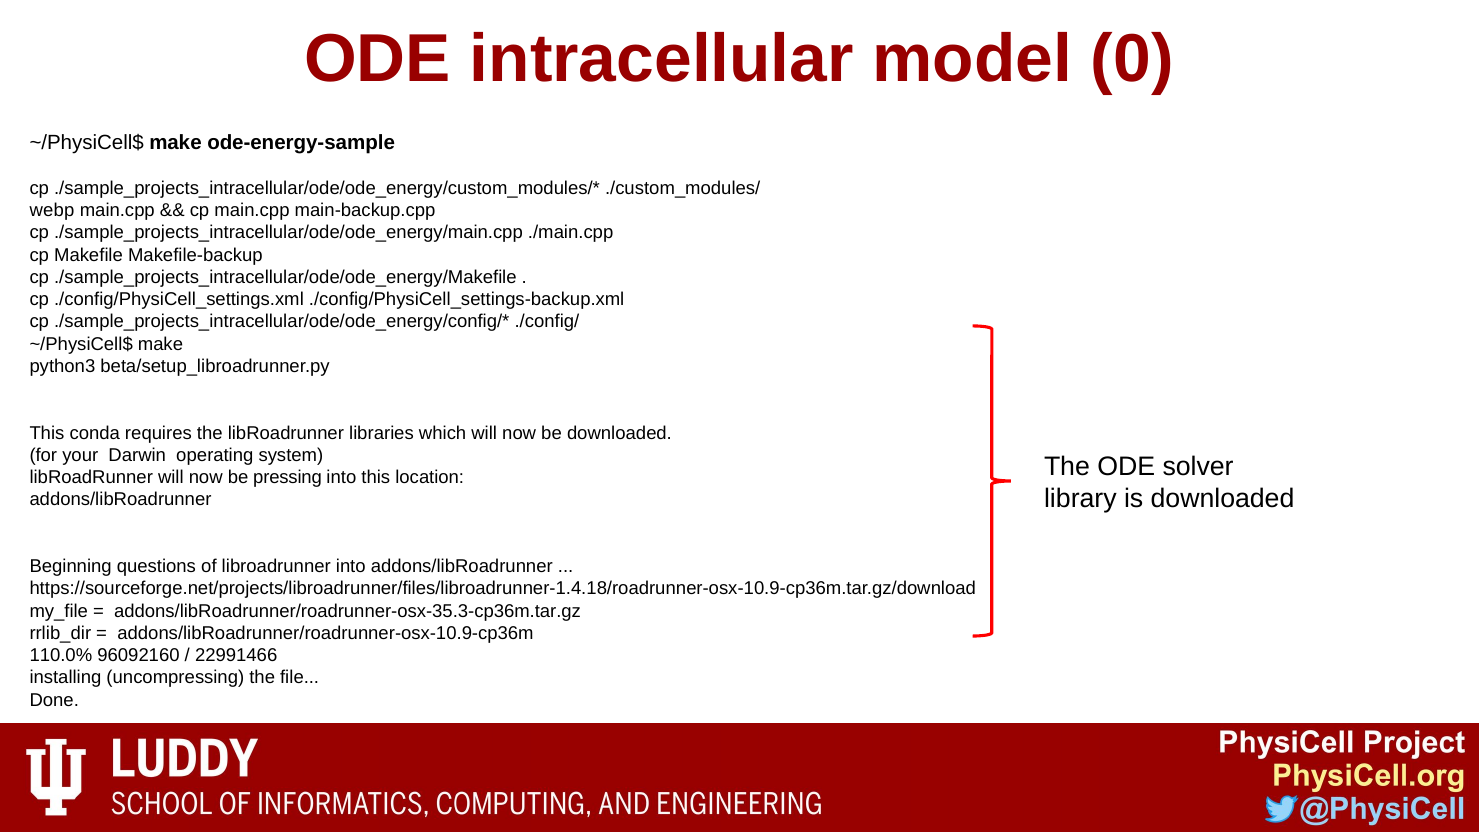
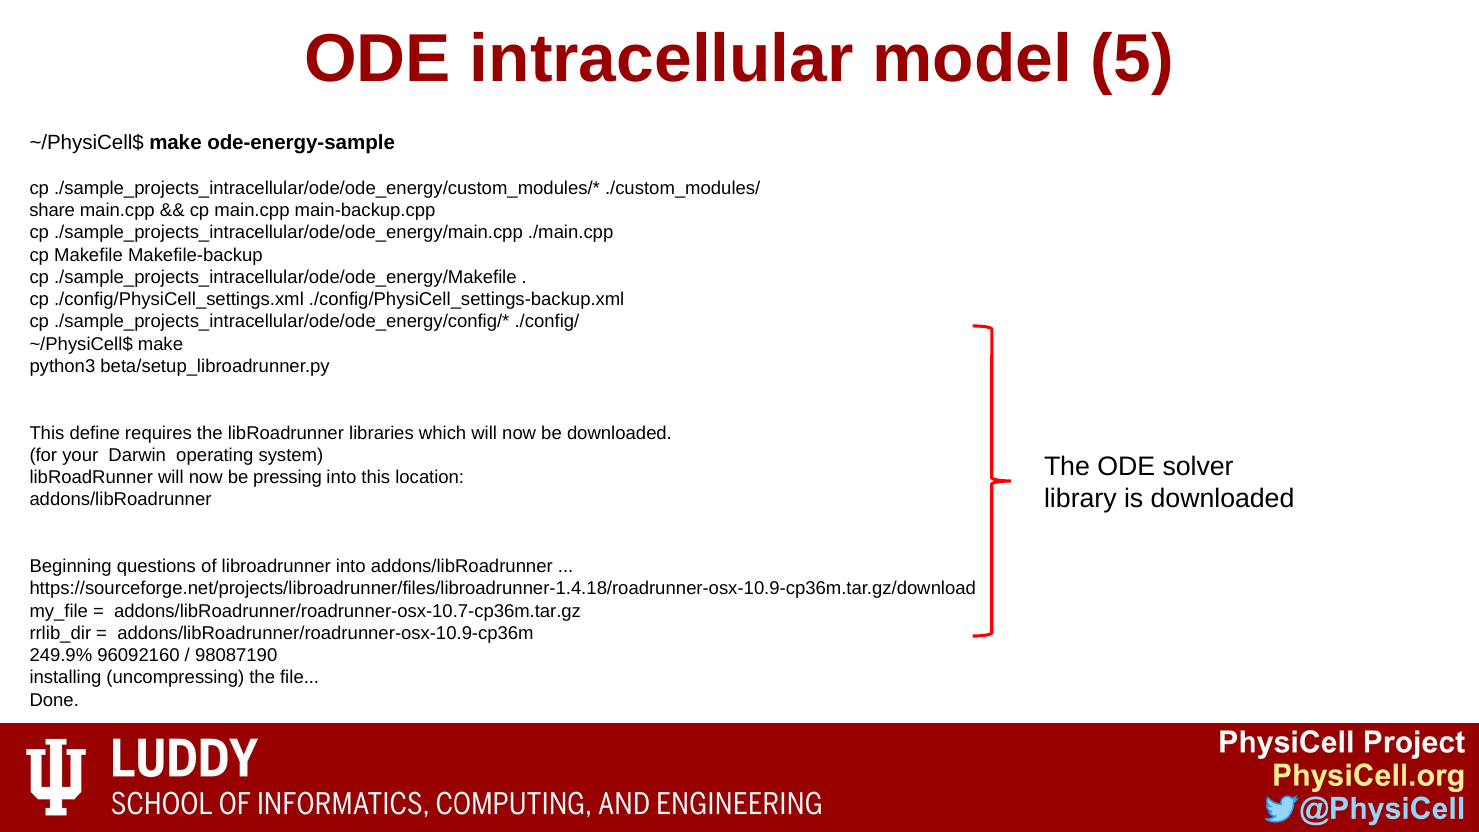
0: 0 -> 5 (1132, 59)
webp: webp -> share (52, 211)
conda: conda -> define (95, 433)
addons/libRoadrunner/roadrunner-osx-35.3-cp36m.tar.gz: addons/libRoadrunner/roadrunner-osx-35.3-cp36m.tar.gz -> addons/libRoadrunner/roadrunner-osx-10.7-cp36m.tar.gz (348, 611)
110.0%: 110.0% -> 249.9% (61, 655)
22991466: 22991466 -> 98087190 (236, 655)
